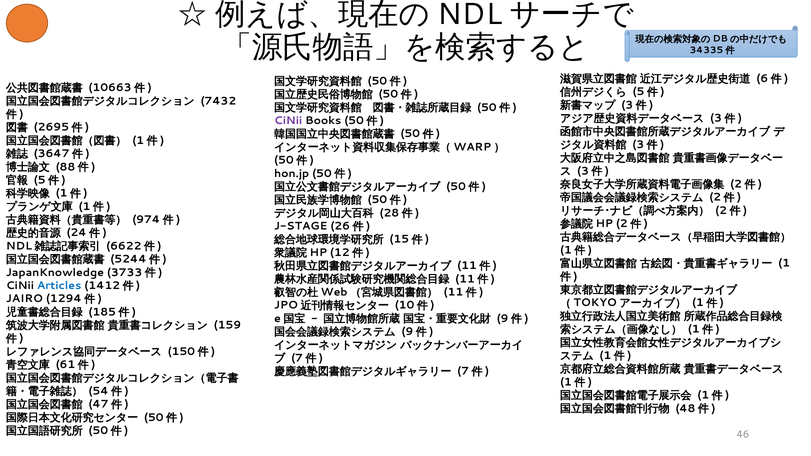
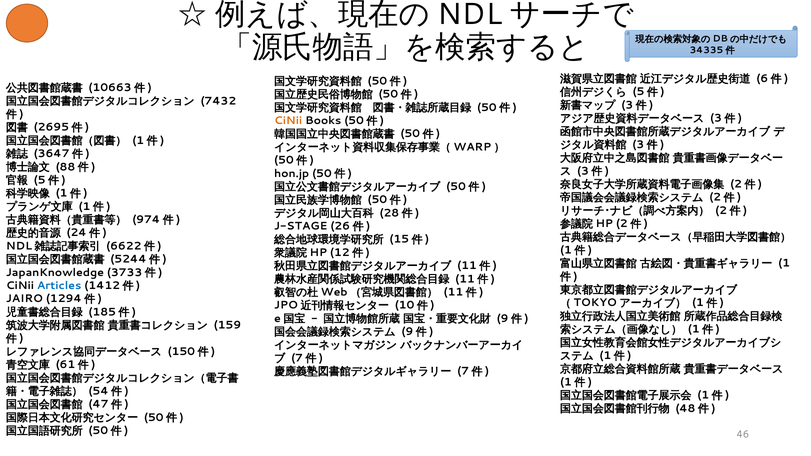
CiNii colour: purple -> orange (288, 121)
